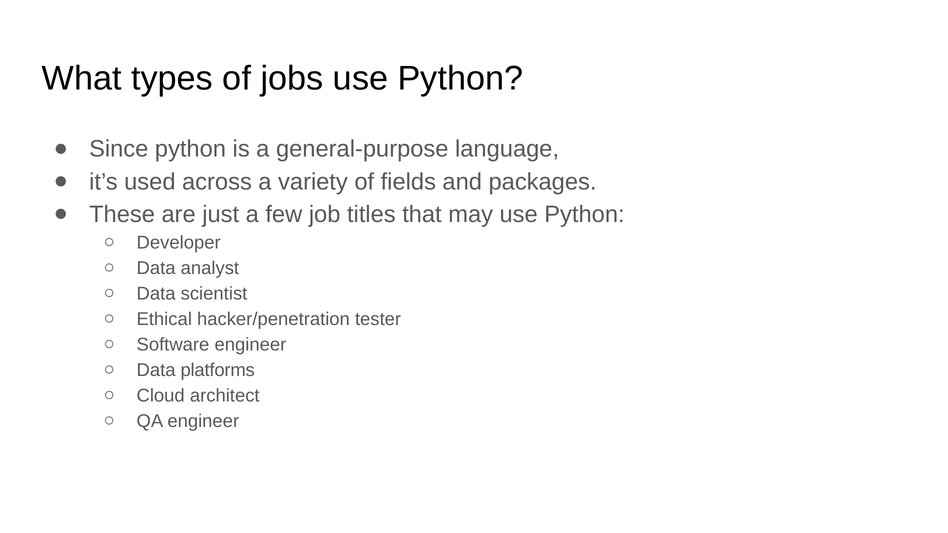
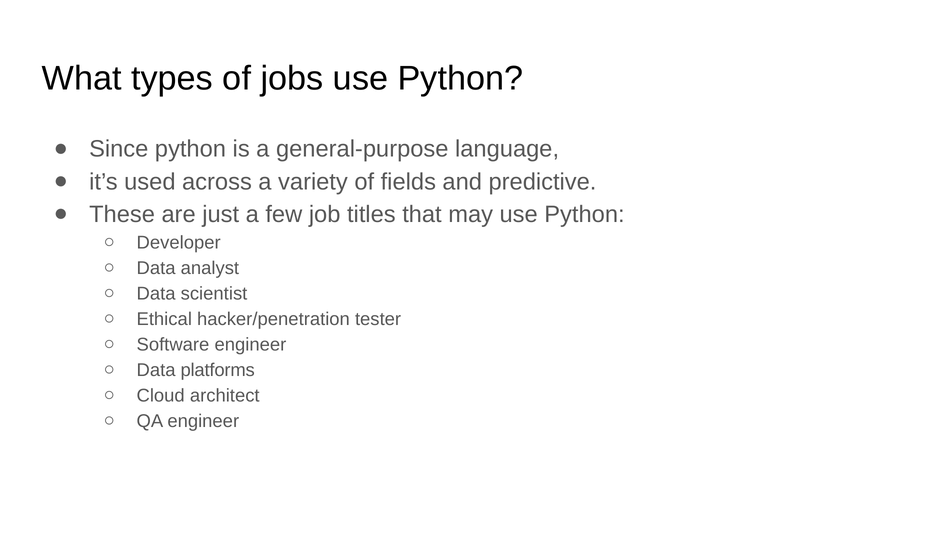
packages: packages -> predictive (543, 182)
